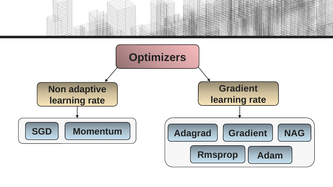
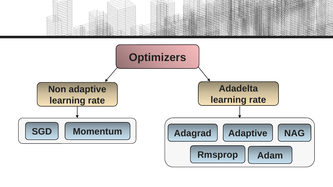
Gradient: Gradient -> Adadelta (238, 89)
Adagrad Gradient: Gradient -> Adaptive (248, 134)
